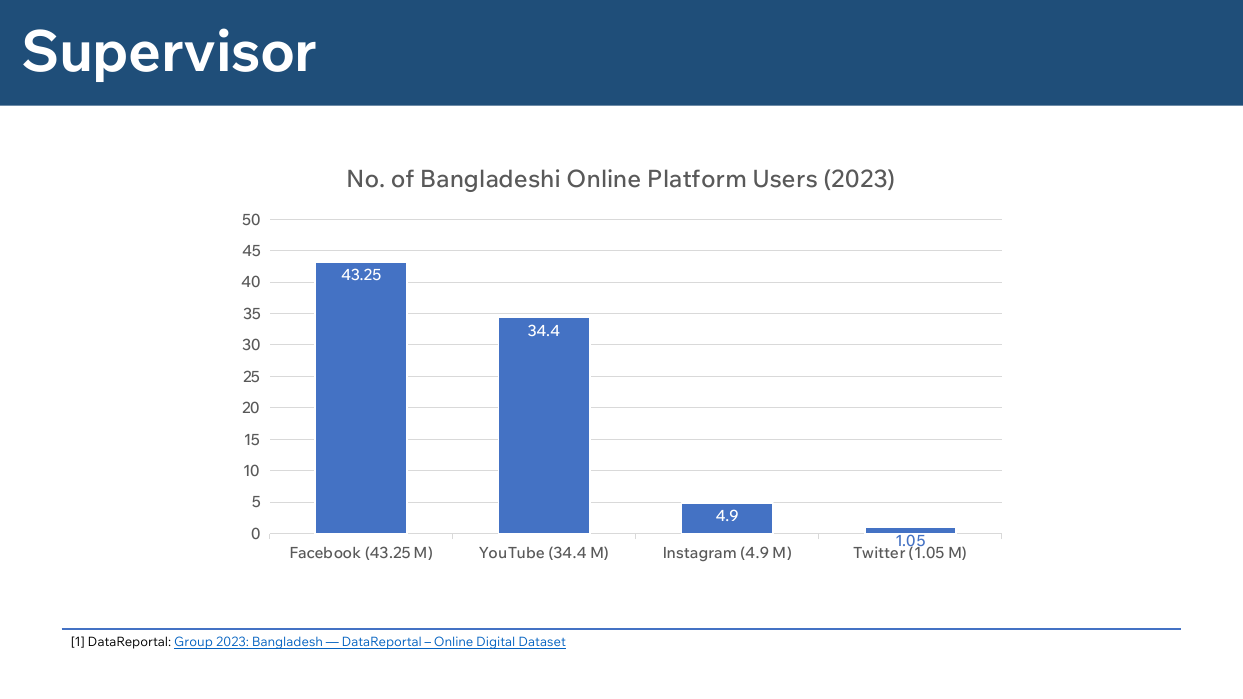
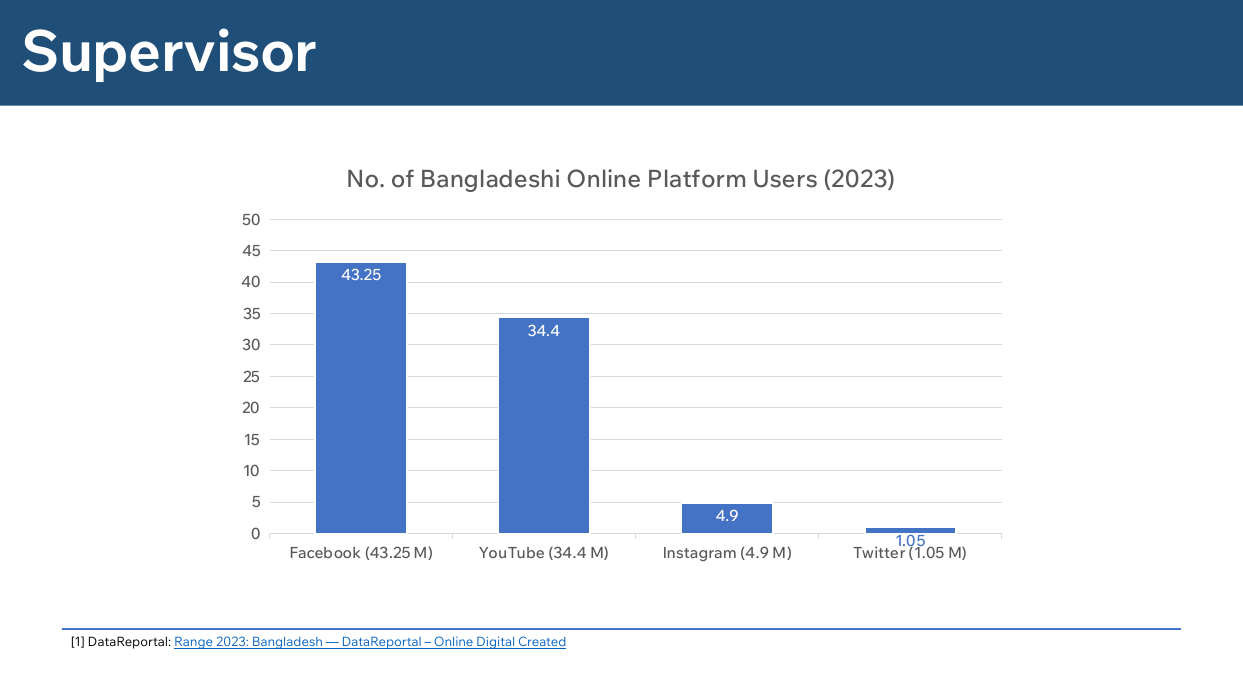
Group: Group -> Range (194, 643)
Dataset: Dataset -> Created (542, 643)
